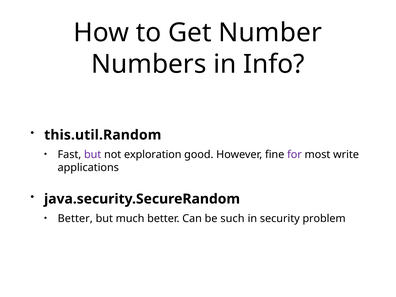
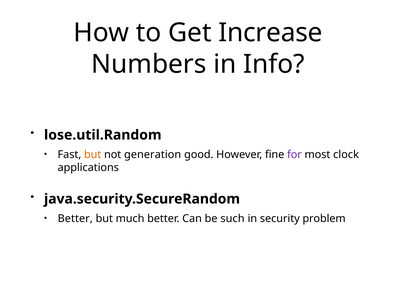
Number: Number -> Increase (270, 33)
this.util.Random: this.util.Random -> lose.util.Random (103, 135)
but colour: purple -> orange (93, 155)
exploration: exploration -> generation (153, 155)
write: write -> clock (346, 155)
